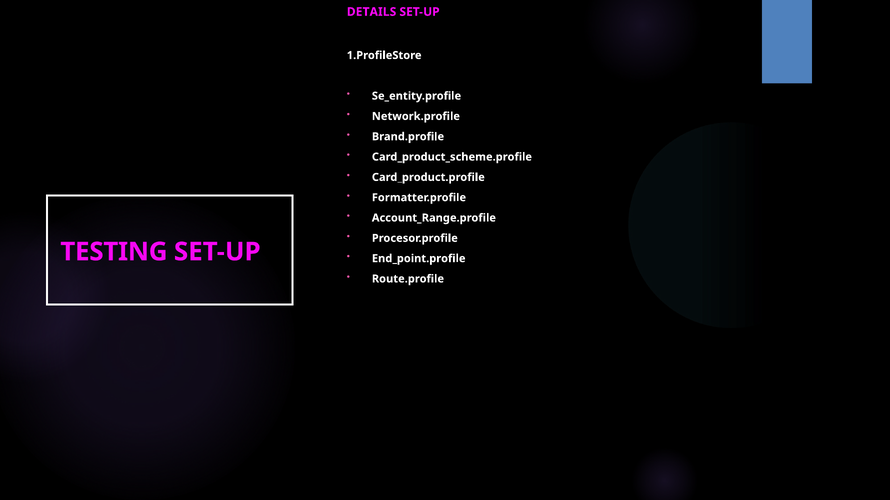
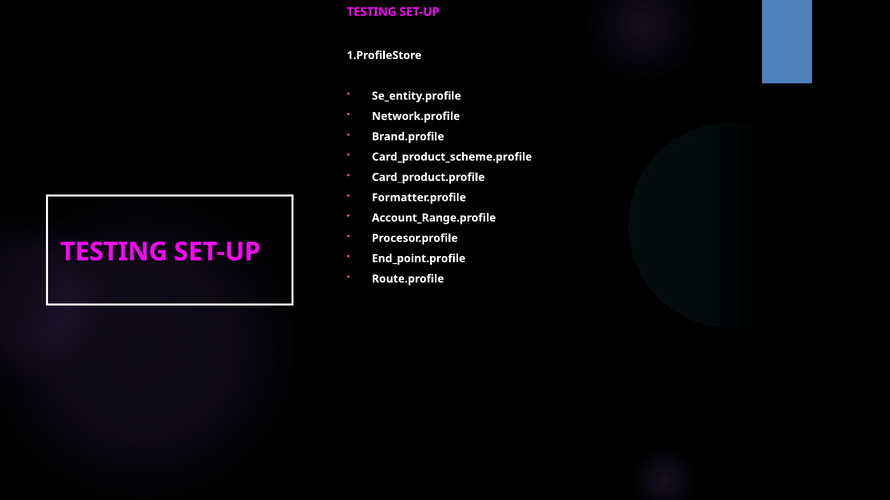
DETAILS: DETAILS -> TESTING (372, 12)
